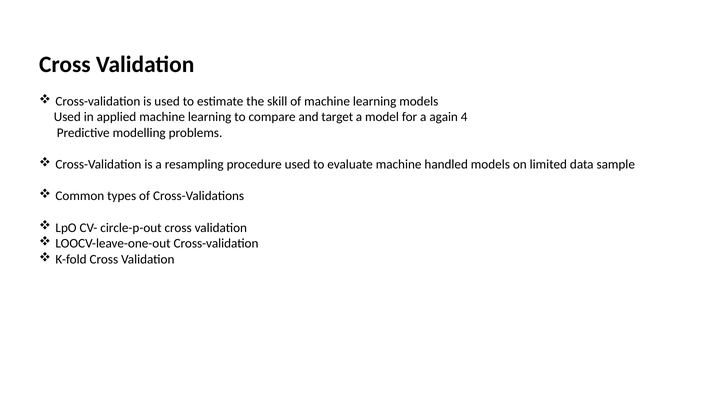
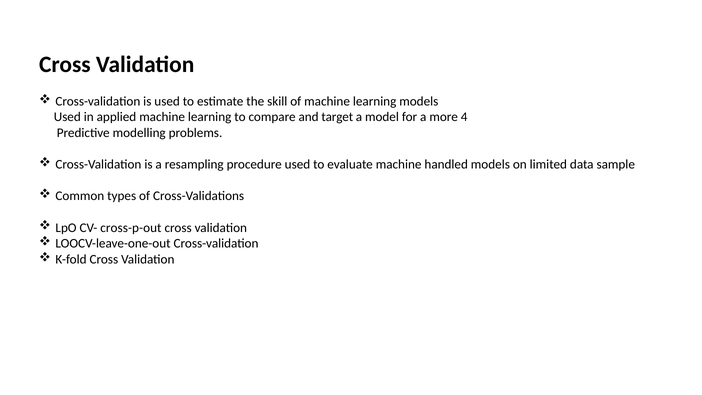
again: again -> more (444, 117)
circle-p-out: circle-p-out -> cross-p-out (131, 228)
